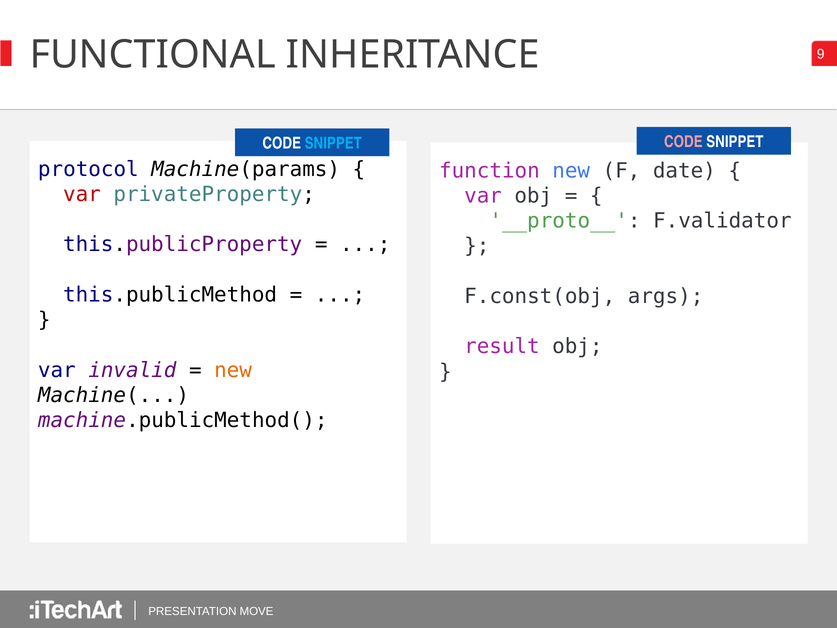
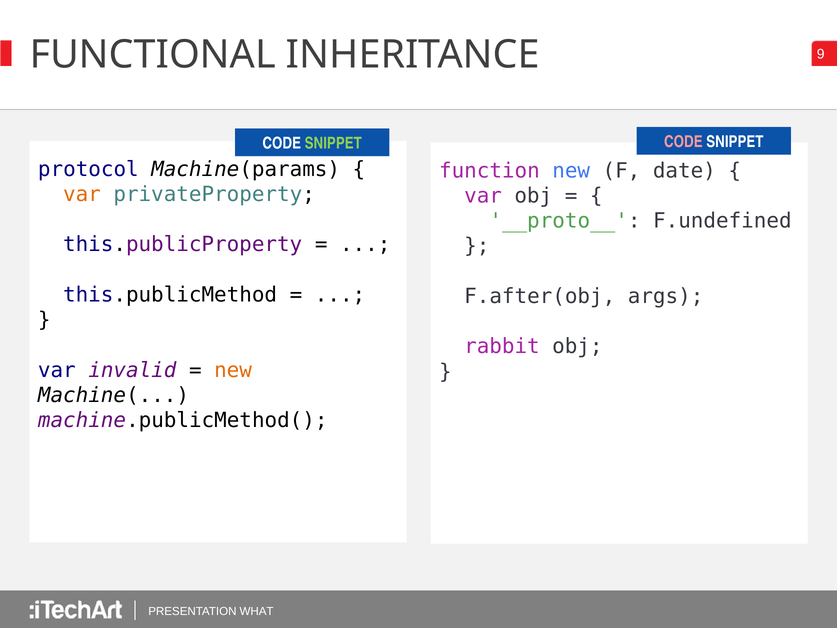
SNIPPET colour: light blue -> light green (333, 143)
var colour: red -> orange (82, 194)
F.validator: F.validator -> F.undefined (722, 221)
F.const(obj: F.const(obj -> F.after(obj (540, 296)
result: result -> rabbit (502, 346)
MOVE: MOVE -> WHAT (257, 611)
